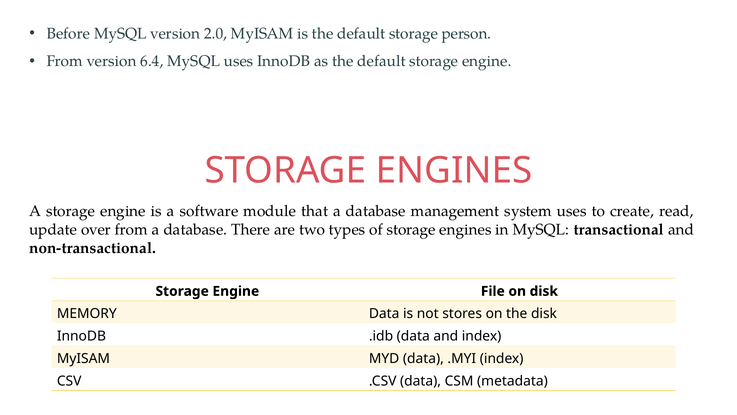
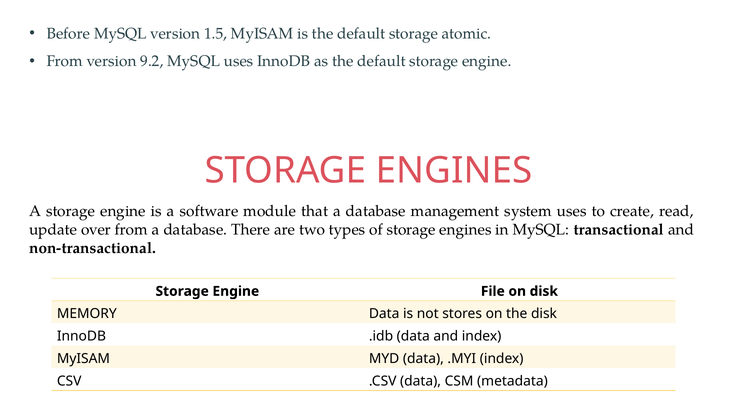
2.0: 2.0 -> 1.5 (216, 34)
person: person -> atomic (466, 34)
6.4: 6.4 -> 9.2 (152, 61)
